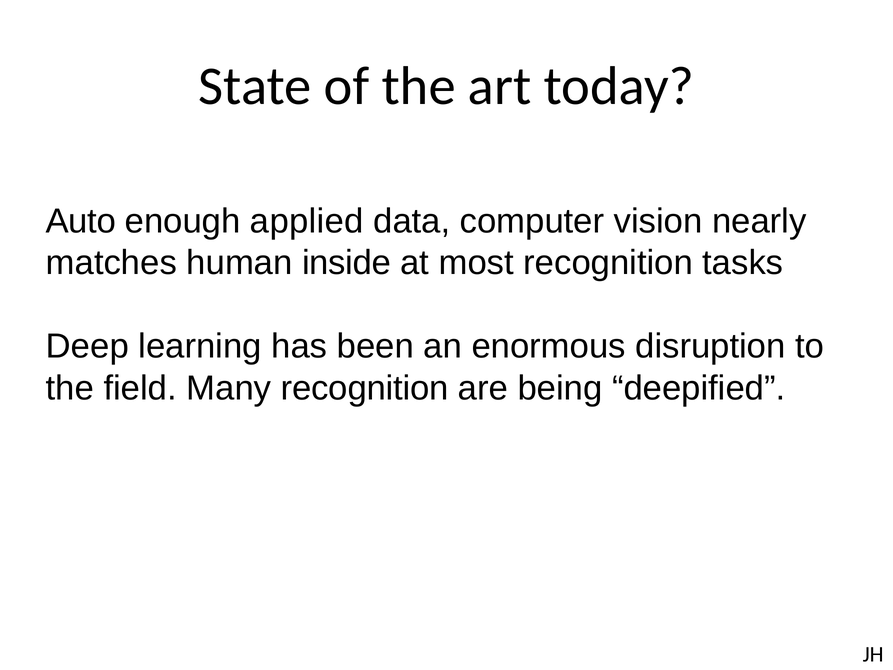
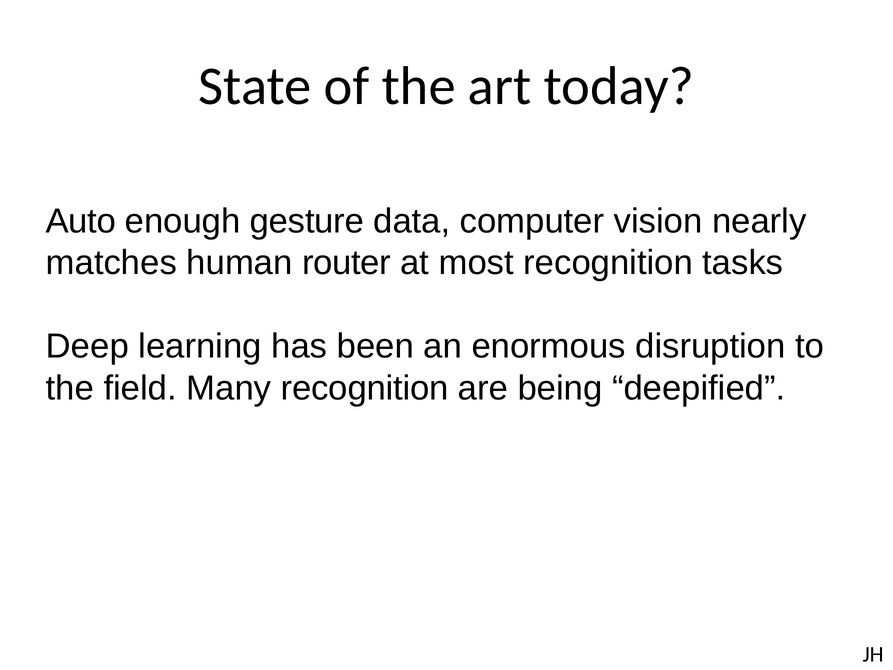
applied: applied -> gesture (307, 221)
inside: inside -> router (347, 263)
